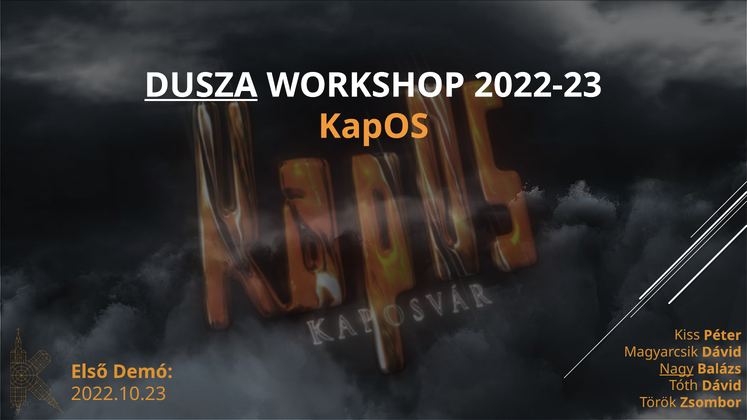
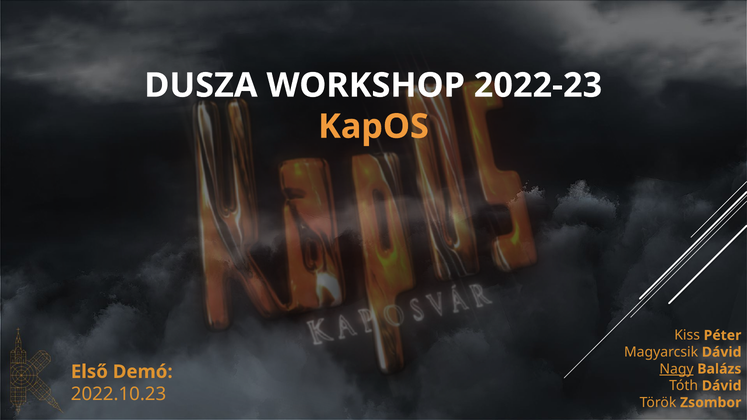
DUSZA underline: present -> none (201, 85)
